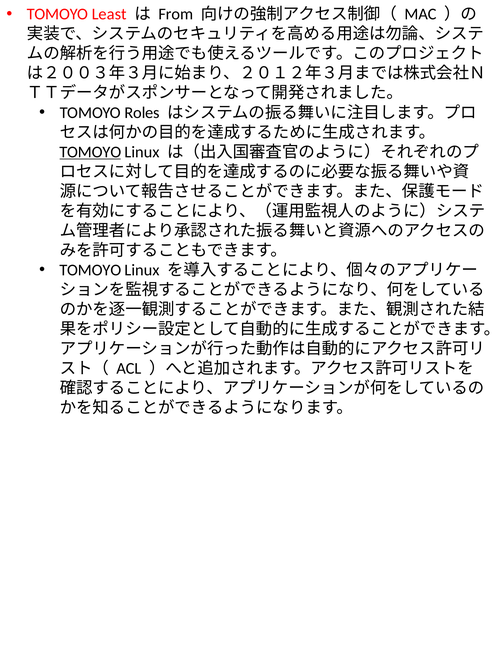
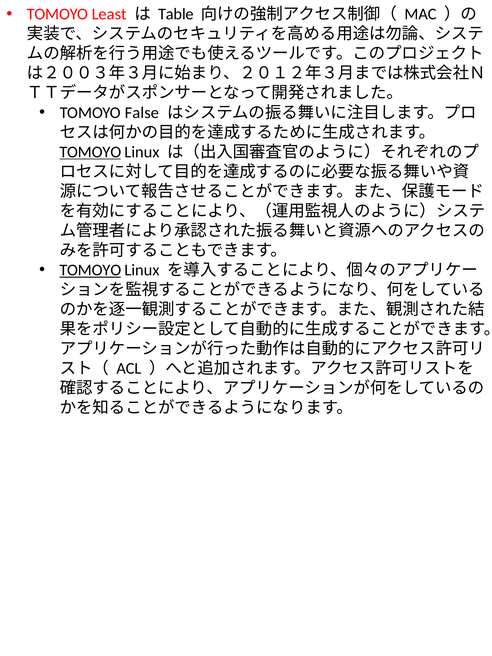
From: From -> Table (176, 14)
Roles: Roles -> False (142, 113)
TOMOYO underline: none -> present (90, 270)
